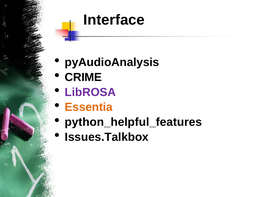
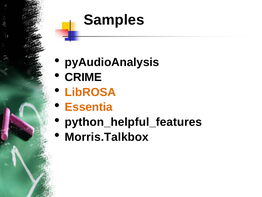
Interface: Interface -> Samples (114, 20)
LibROSA colour: purple -> orange (90, 92)
Issues.Talkbox: Issues.Talkbox -> Morris.Talkbox (107, 137)
